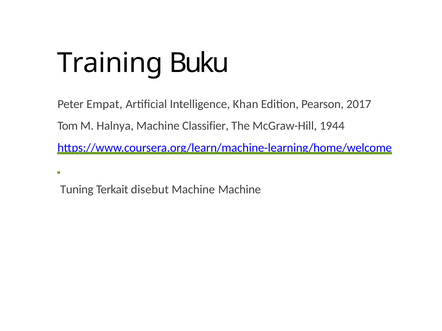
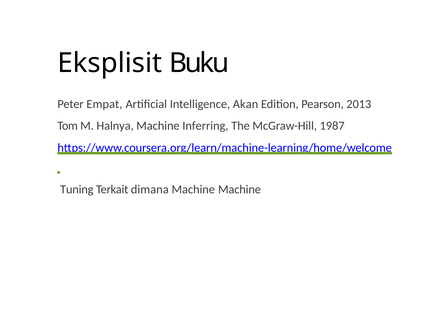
Training: Training -> Eksplisit (110, 63)
Khan: Khan -> Akan (246, 104)
2017: 2017 -> 2013 (359, 104)
Classifier: Classifier -> Inferring (205, 126)
1944: 1944 -> 1987 (332, 126)
disebut: disebut -> dimana (150, 190)
